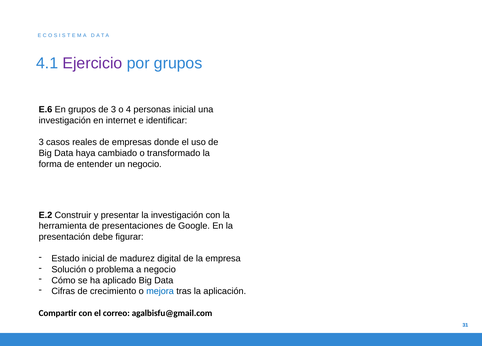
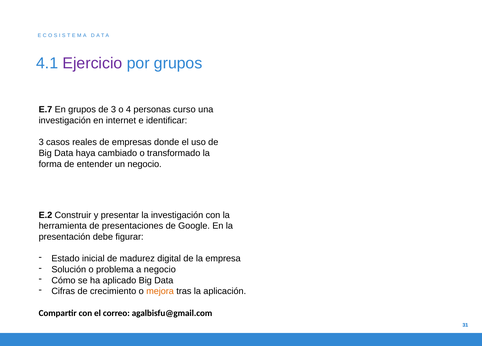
E.6: E.6 -> E.7 (45, 109)
personas inicial: inicial -> curso (184, 109)
mejora colour: blue -> orange (160, 291)
